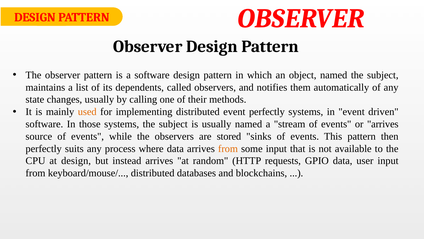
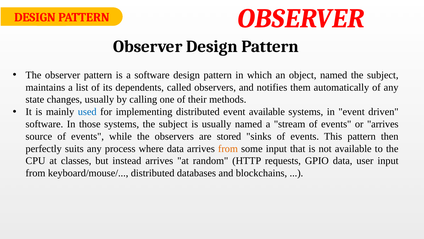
used colour: orange -> blue (87, 112)
event perfectly: perfectly -> available (267, 112)
at design: design -> classes (76, 161)
